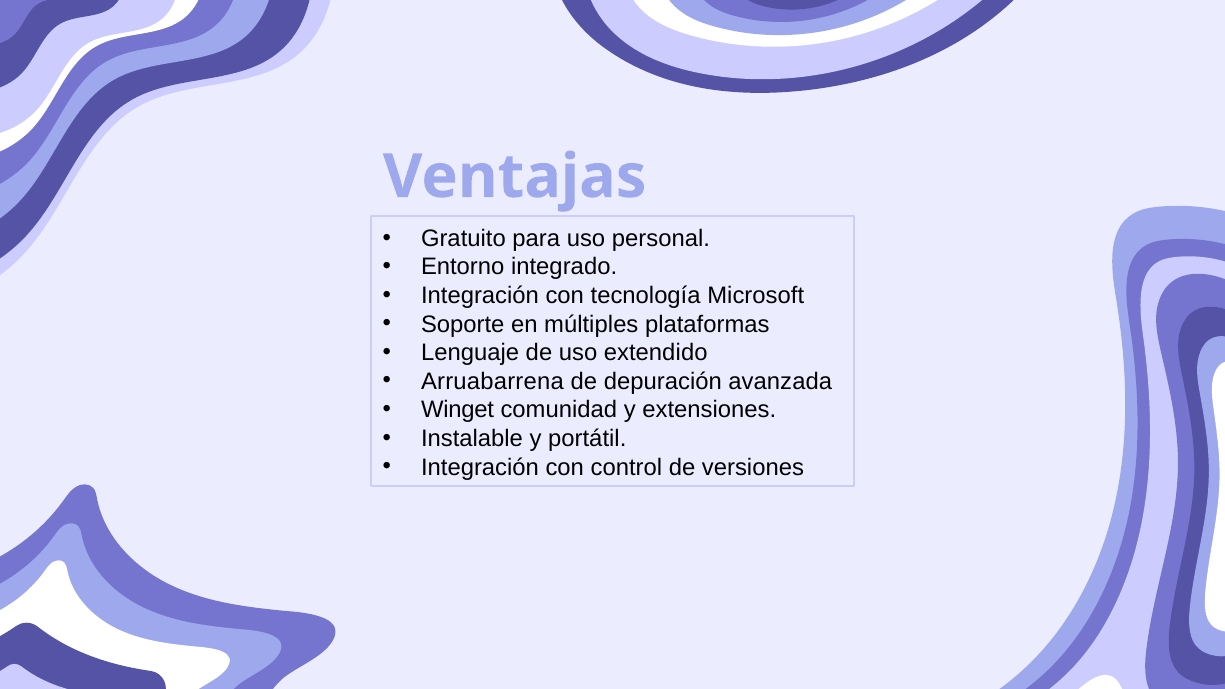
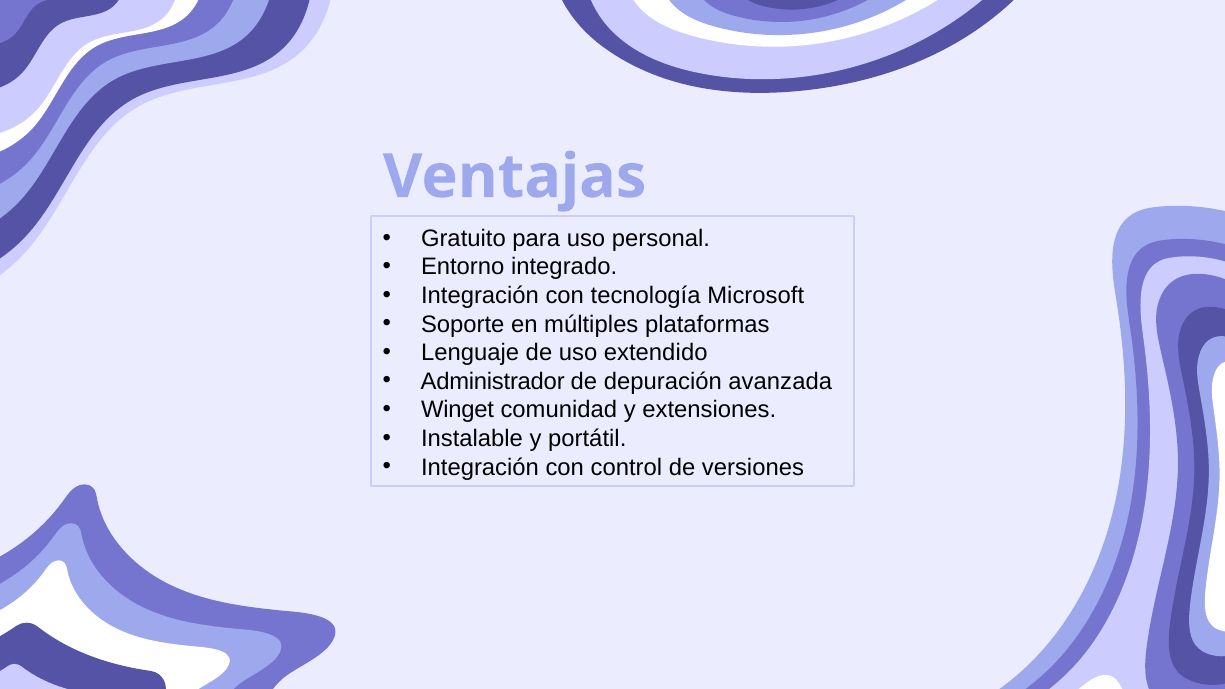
Arruabarrena: Arruabarrena -> Administrador (493, 381)
